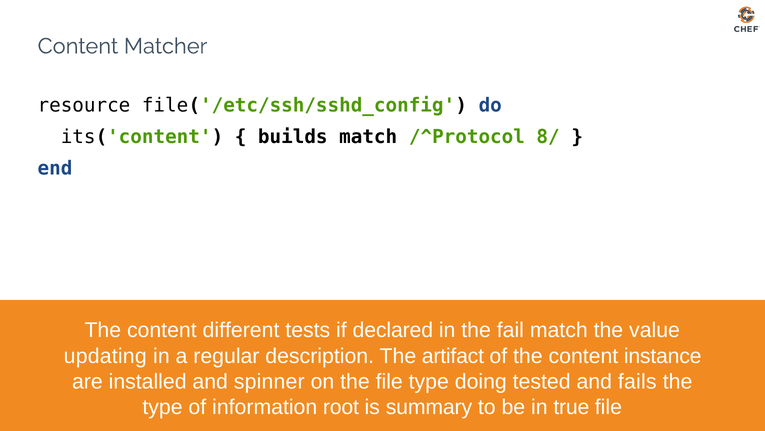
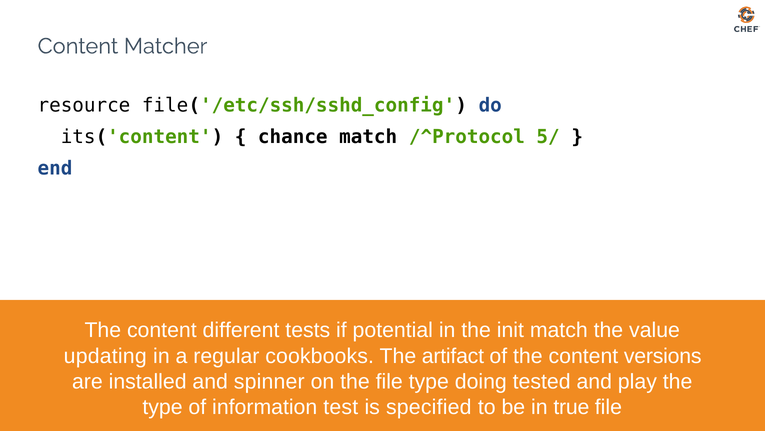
builds: builds -> chance (293, 137)
8/: 8/ -> 5/ (548, 137)
declared: declared -> potential (393, 330)
fail: fail -> init (510, 330)
description: description -> cookbooks (320, 355)
instance: instance -> versions (663, 355)
fails: fails -> play (637, 381)
root: root -> test (341, 406)
summary: summary -> specified (429, 406)
